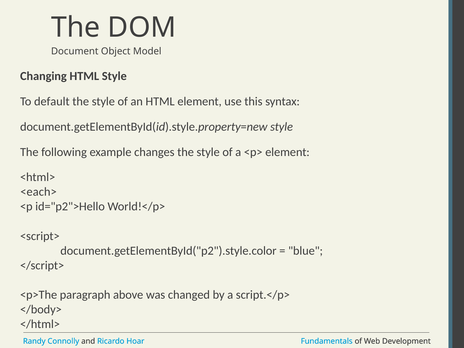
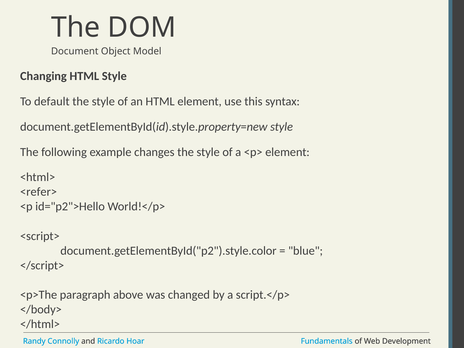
<each>: <each> -> <refer> (39, 192)
